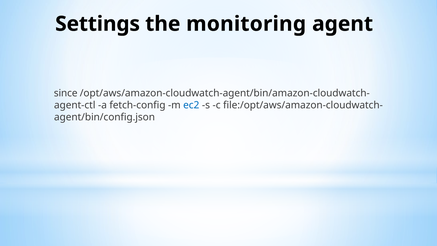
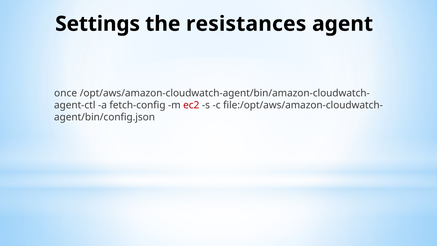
monitoring: monitoring -> resistances (246, 24)
since: since -> once (66, 93)
ec2 colour: blue -> red (191, 105)
